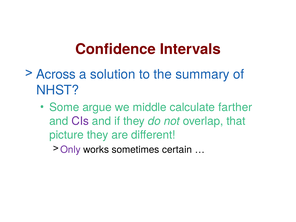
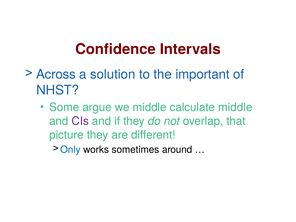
summary: summary -> important (203, 74)
calculate farther: farther -> middle (235, 107)
Only colour: purple -> blue (70, 150)
certain: certain -> around (177, 150)
